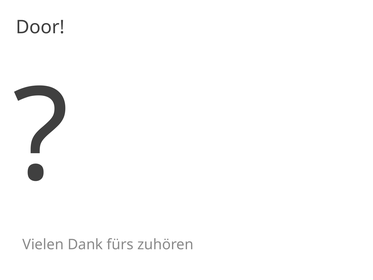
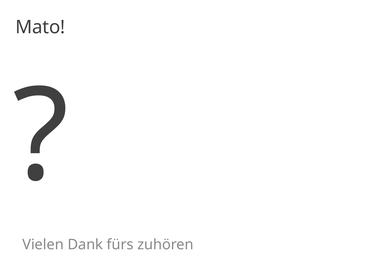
Door: Door -> Mato (40, 27)
